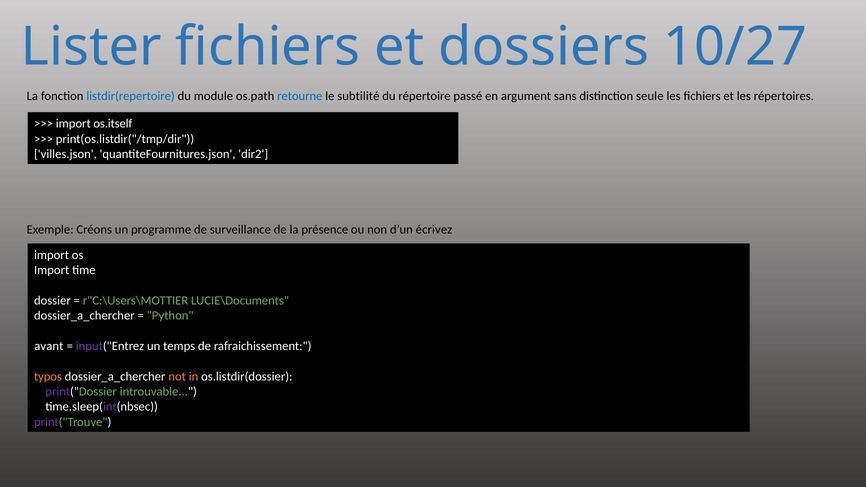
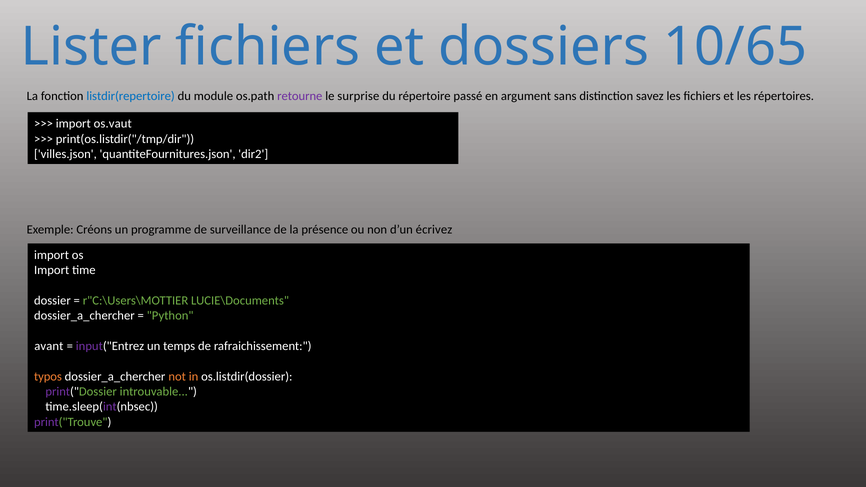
10/27: 10/27 -> 10/65 (735, 47)
retourne colour: blue -> purple (300, 96)
subtilité: subtilité -> surprise (358, 96)
seule: seule -> savez (650, 96)
os.itself: os.itself -> os.vaut (113, 124)
